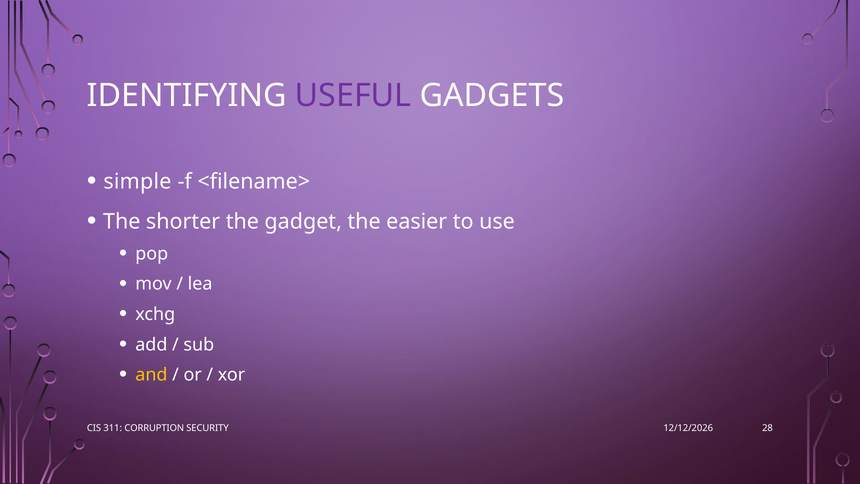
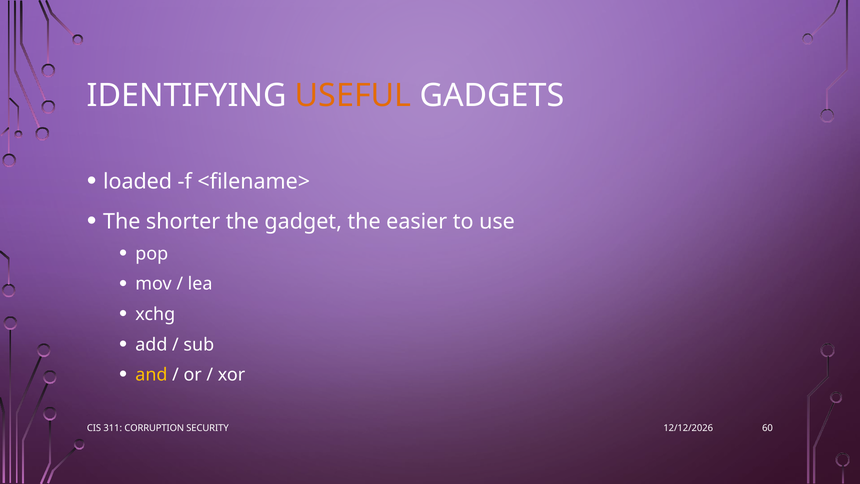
USEFUL colour: purple -> orange (353, 96)
simple: simple -> loaded (138, 181)
28: 28 -> 60 (768, 428)
